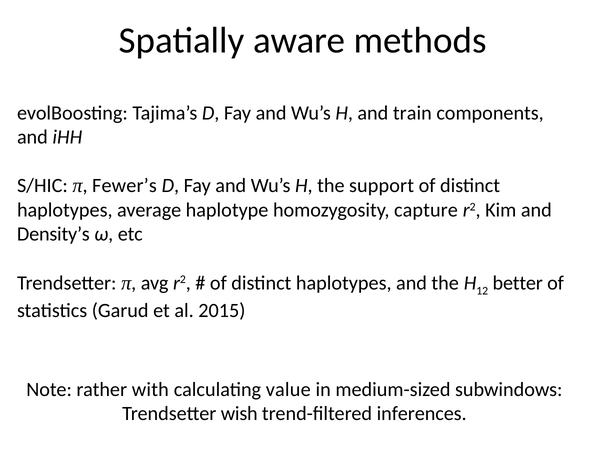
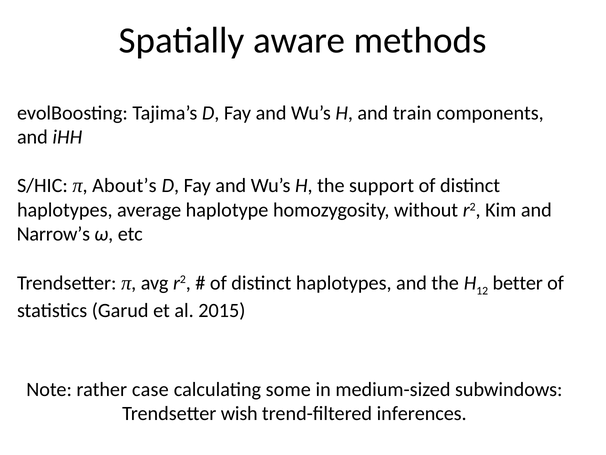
Fewer’s: Fewer’s -> About’s (124, 186)
capture: capture -> without (426, 210)
Density’s: Density’s -> Narrow’s (53, 234)
with: with -> case (150, 389)
value: value -> some (288, 389)
